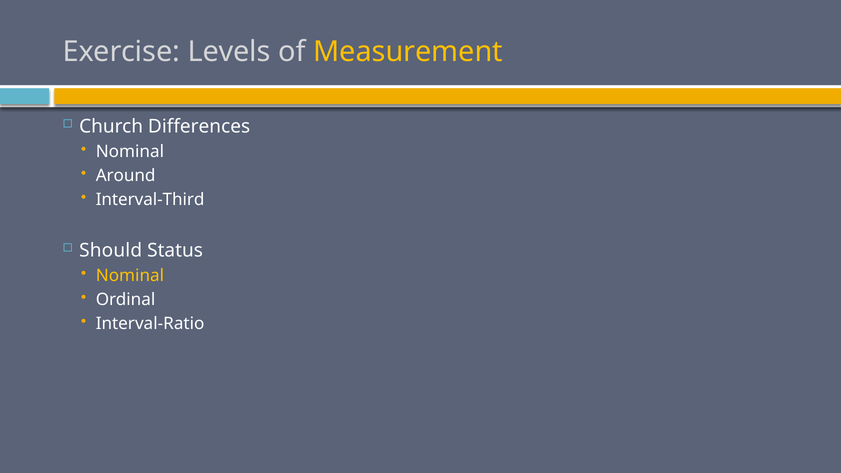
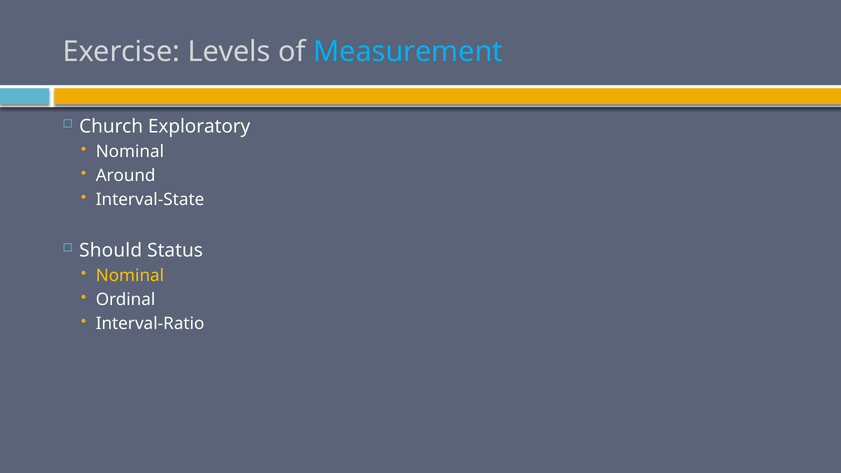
Measurement colour: yellow -> light blue (408, 52)
Differences: Differences -> Exploratory (199, 126)
Interval-Third: Interval-Third -> Interval-State (150, 200)
